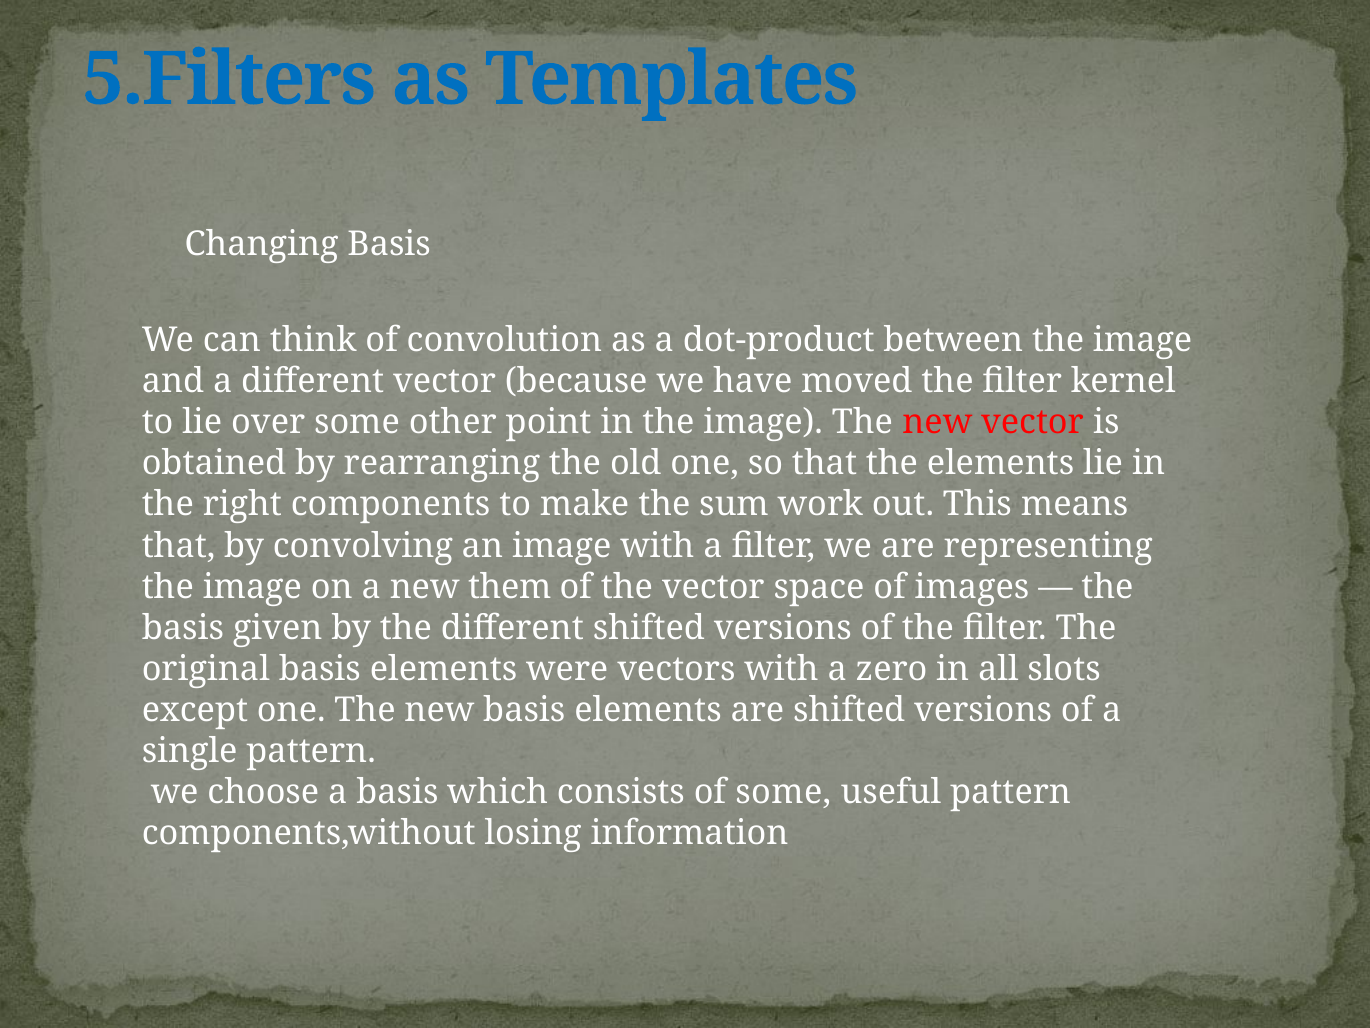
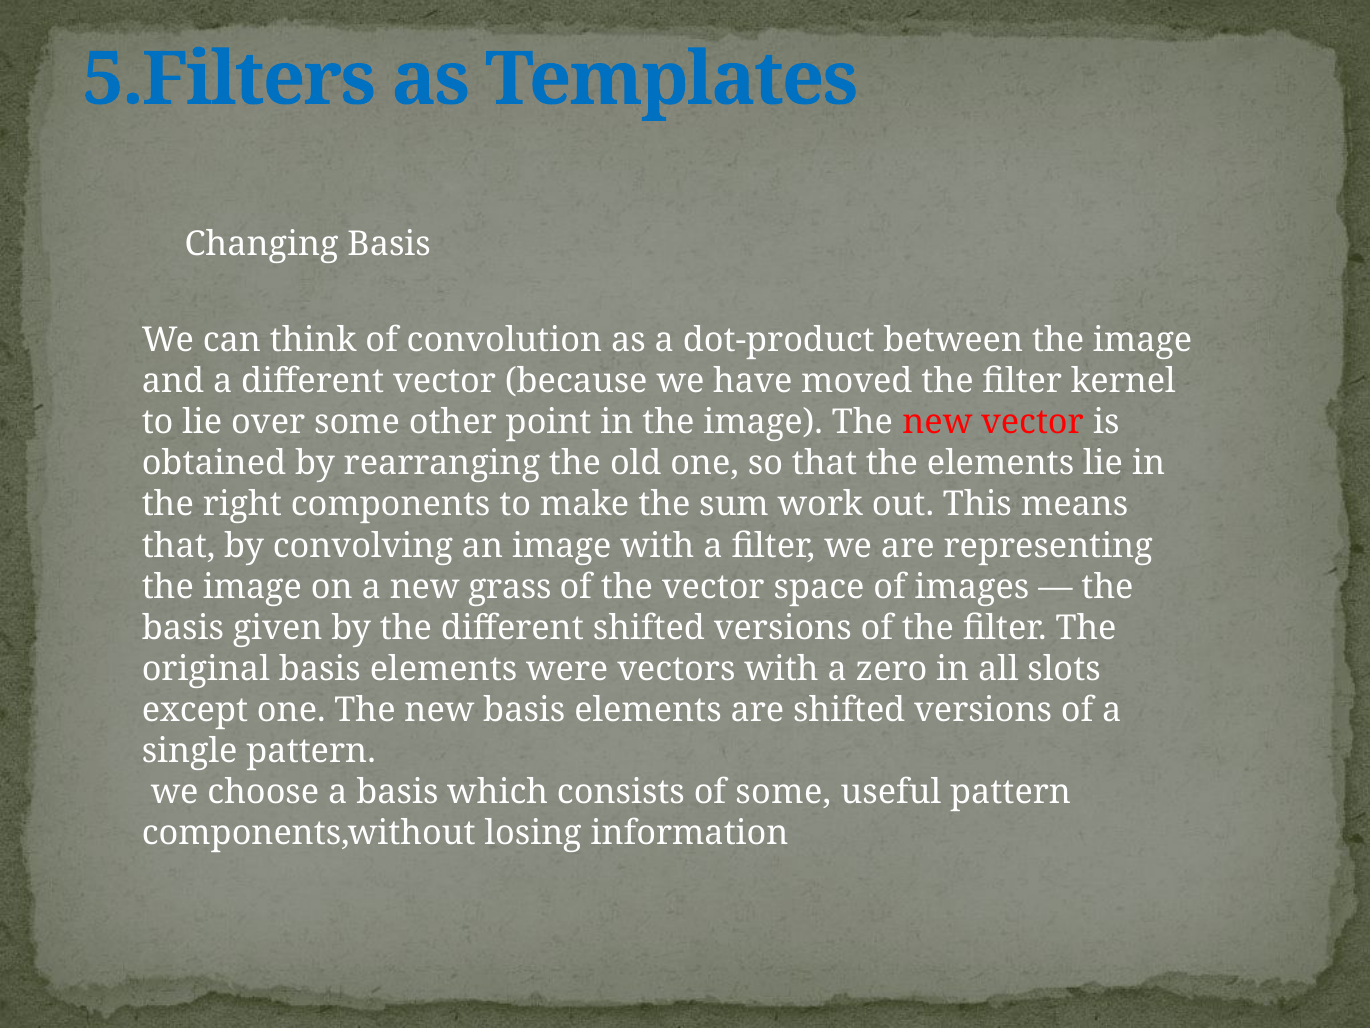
them: them -> grass (510, 587)
